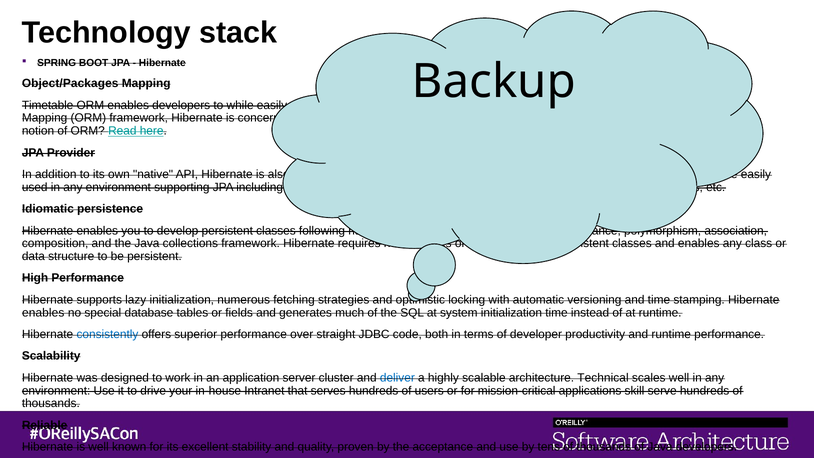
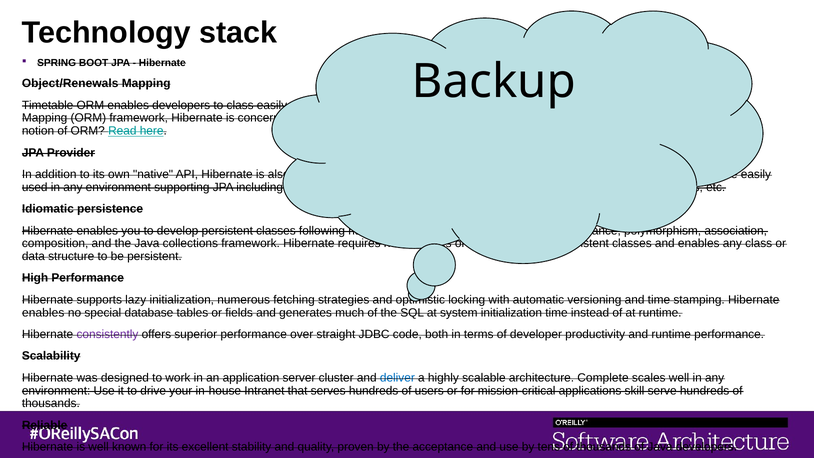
Object/Packages: Object/Packages -> Object/Renewals (70, 83)
to while: while -> class (240, 105)
consistently colour: blue -> purple (107, 334)
Technical: Technical -> Complete (603, 378)
